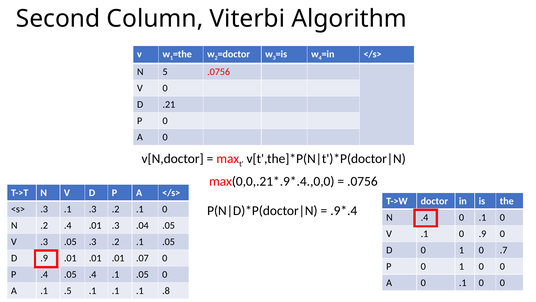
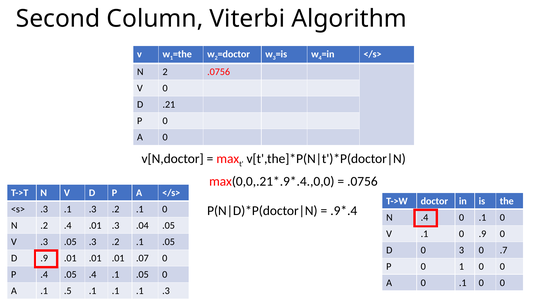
N 5: 5 -> 2 (165, 72)
D 0 1: 1 -> 3 (462, 250)
.1 .1 .8: .8 -> .3 (166, 290)
